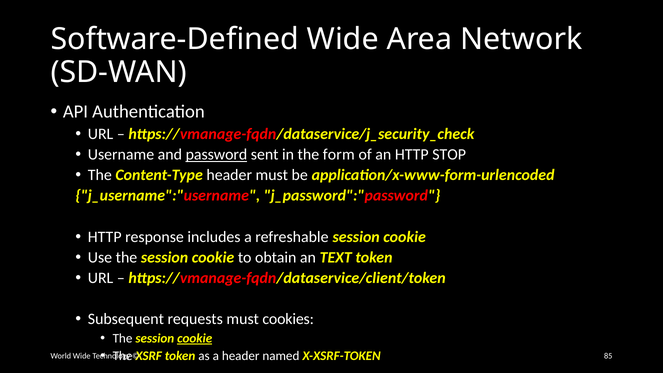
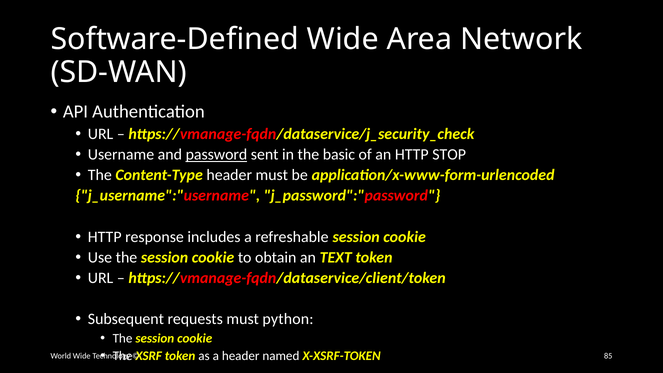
form: form -> basic (339, 154)
cookies: cookies -> python (288, 319)
cookie underline: present -> none (195, 338)
